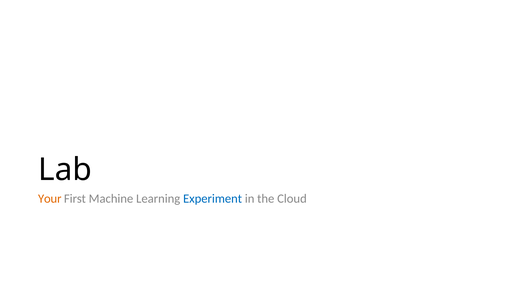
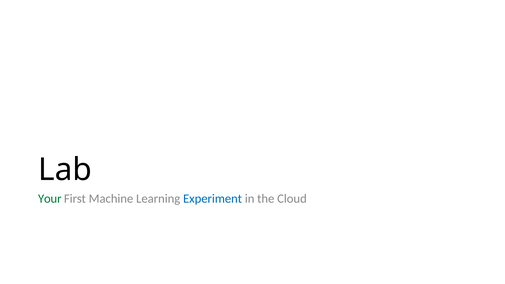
Your colour: orange -> green (50, 199)
